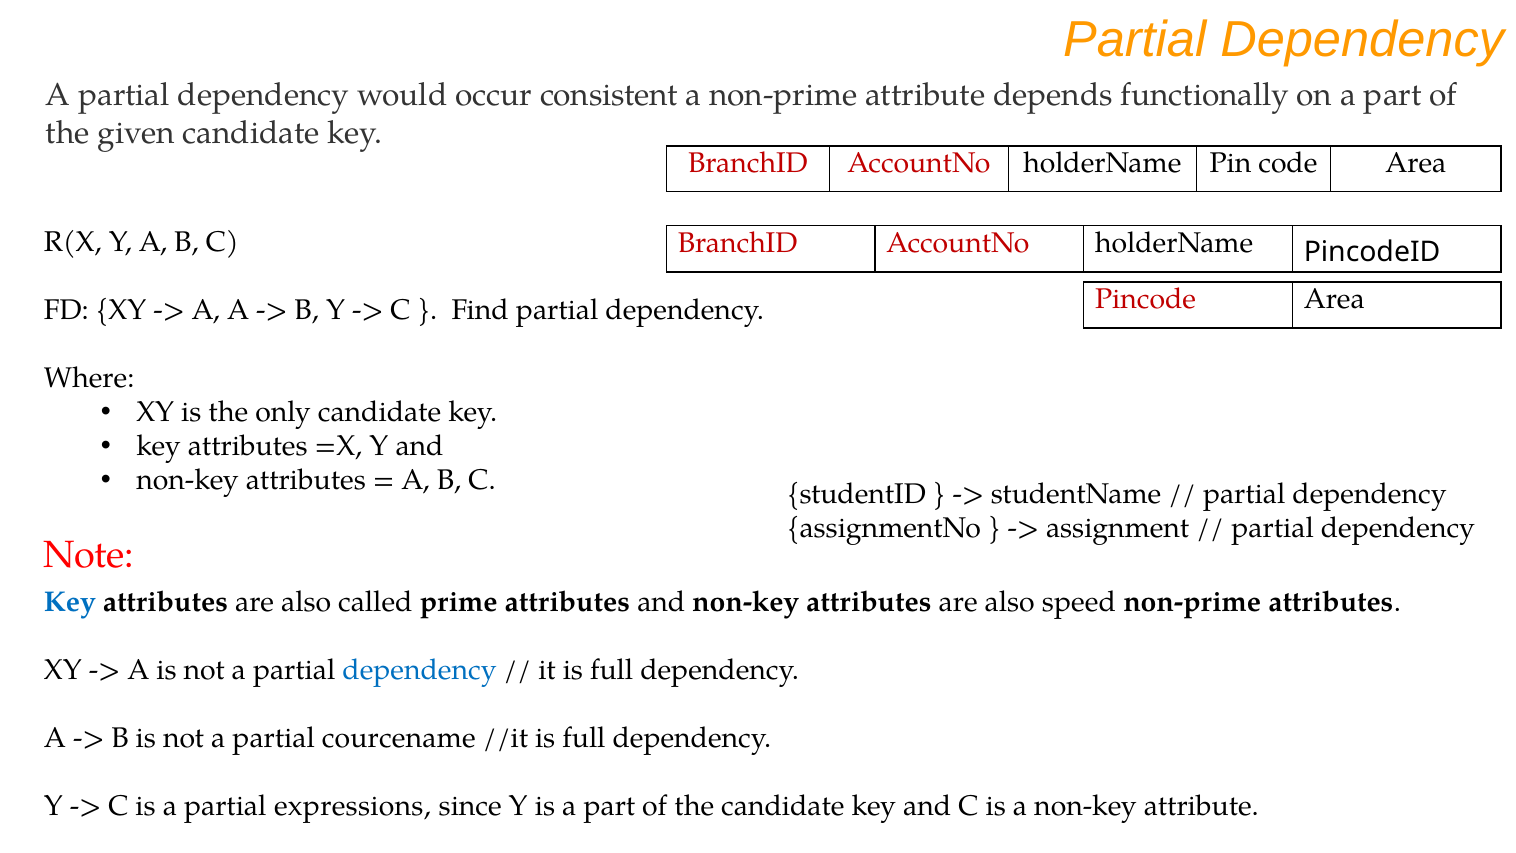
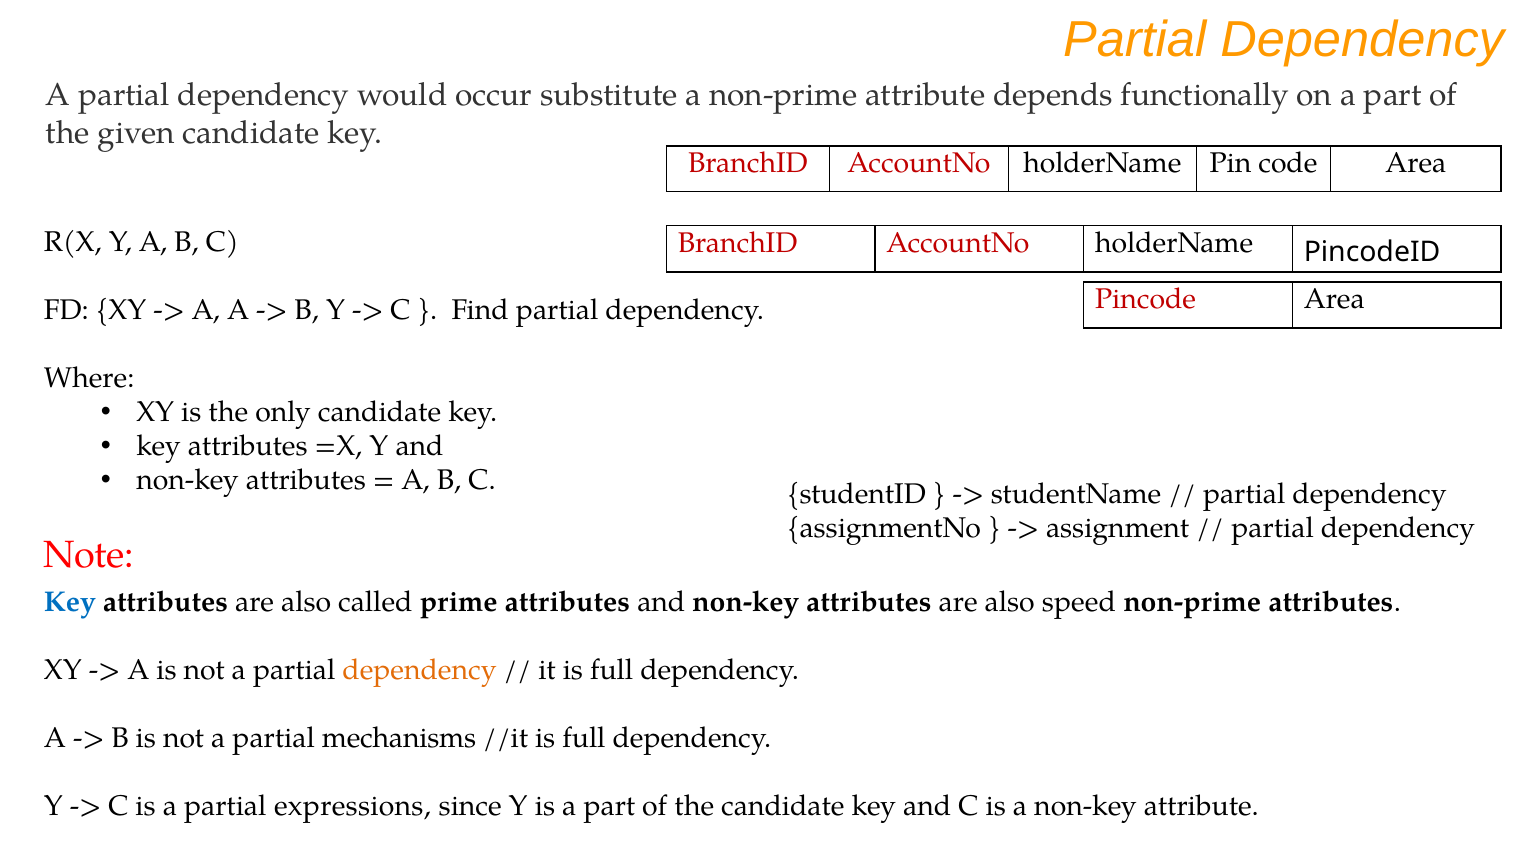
consistent: consistent -> substitute (609, 95)
dependency colour: blue -> orange (419, 670)
courcename: courcename -> mechanisms (399, 738)
